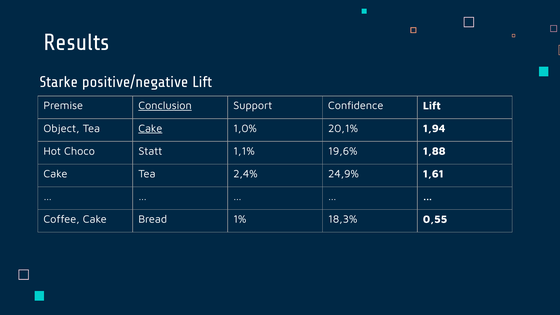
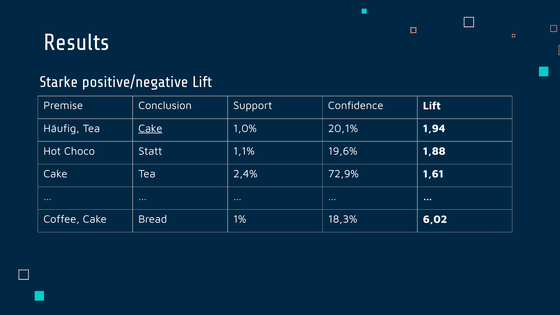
Conclusion underline: present -> none (165, 106)
Object: Object -> Häufig (62, 128)
24,9%: 24,9% -> 72,9% (343, 174)
0,55: 0,55 -> 6,02 (435, 219)
